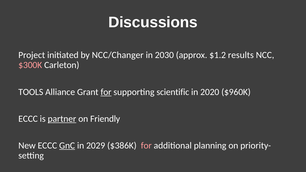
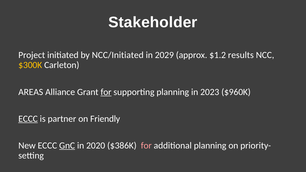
Discussions: Discussions -> Stakeholder (153, 22)
NCC/Changer: NCC/Changer -> NCC/Initiated (118, 55)
2030: 2030 -> 2029 (164, 55)
$300K colour: pink -> yellow (30, 65)
TOOLS: TOOLS -> AREAS (31, 92)
supporting scientific: scientific -> planning (173, 92)
2020: 2020 -> 2023 (210, 92)
ECCC underline: none -> present (28, 119)
partner underline: present -> none (62, 119)
2029: 2029 -> 2020 (96, 146)
